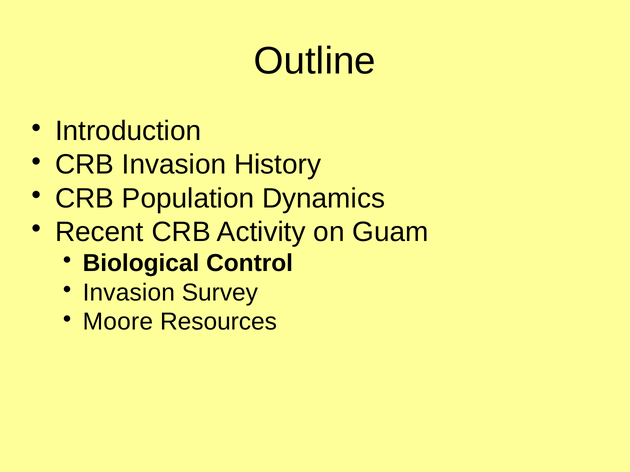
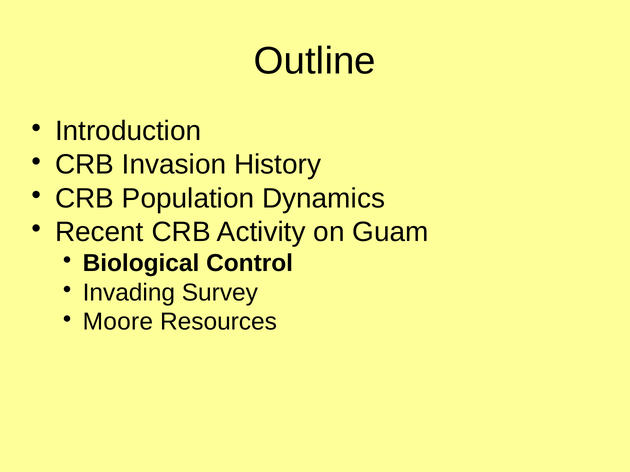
Invasion: Invasion -> Invading (129, 293)
